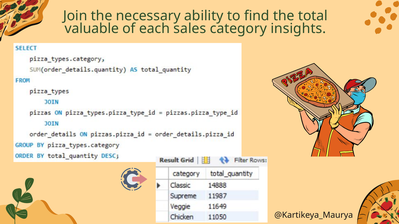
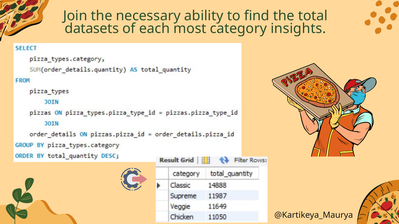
valuable: valuable -> datasets (92, 29)
sales: sales -> most (190, 29)
